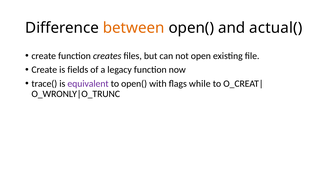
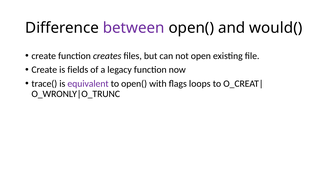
between colour: orange -> purple (134, 28)
actual(: actual( -> would( (276, 28)
while: while -> loops (200, 84)
